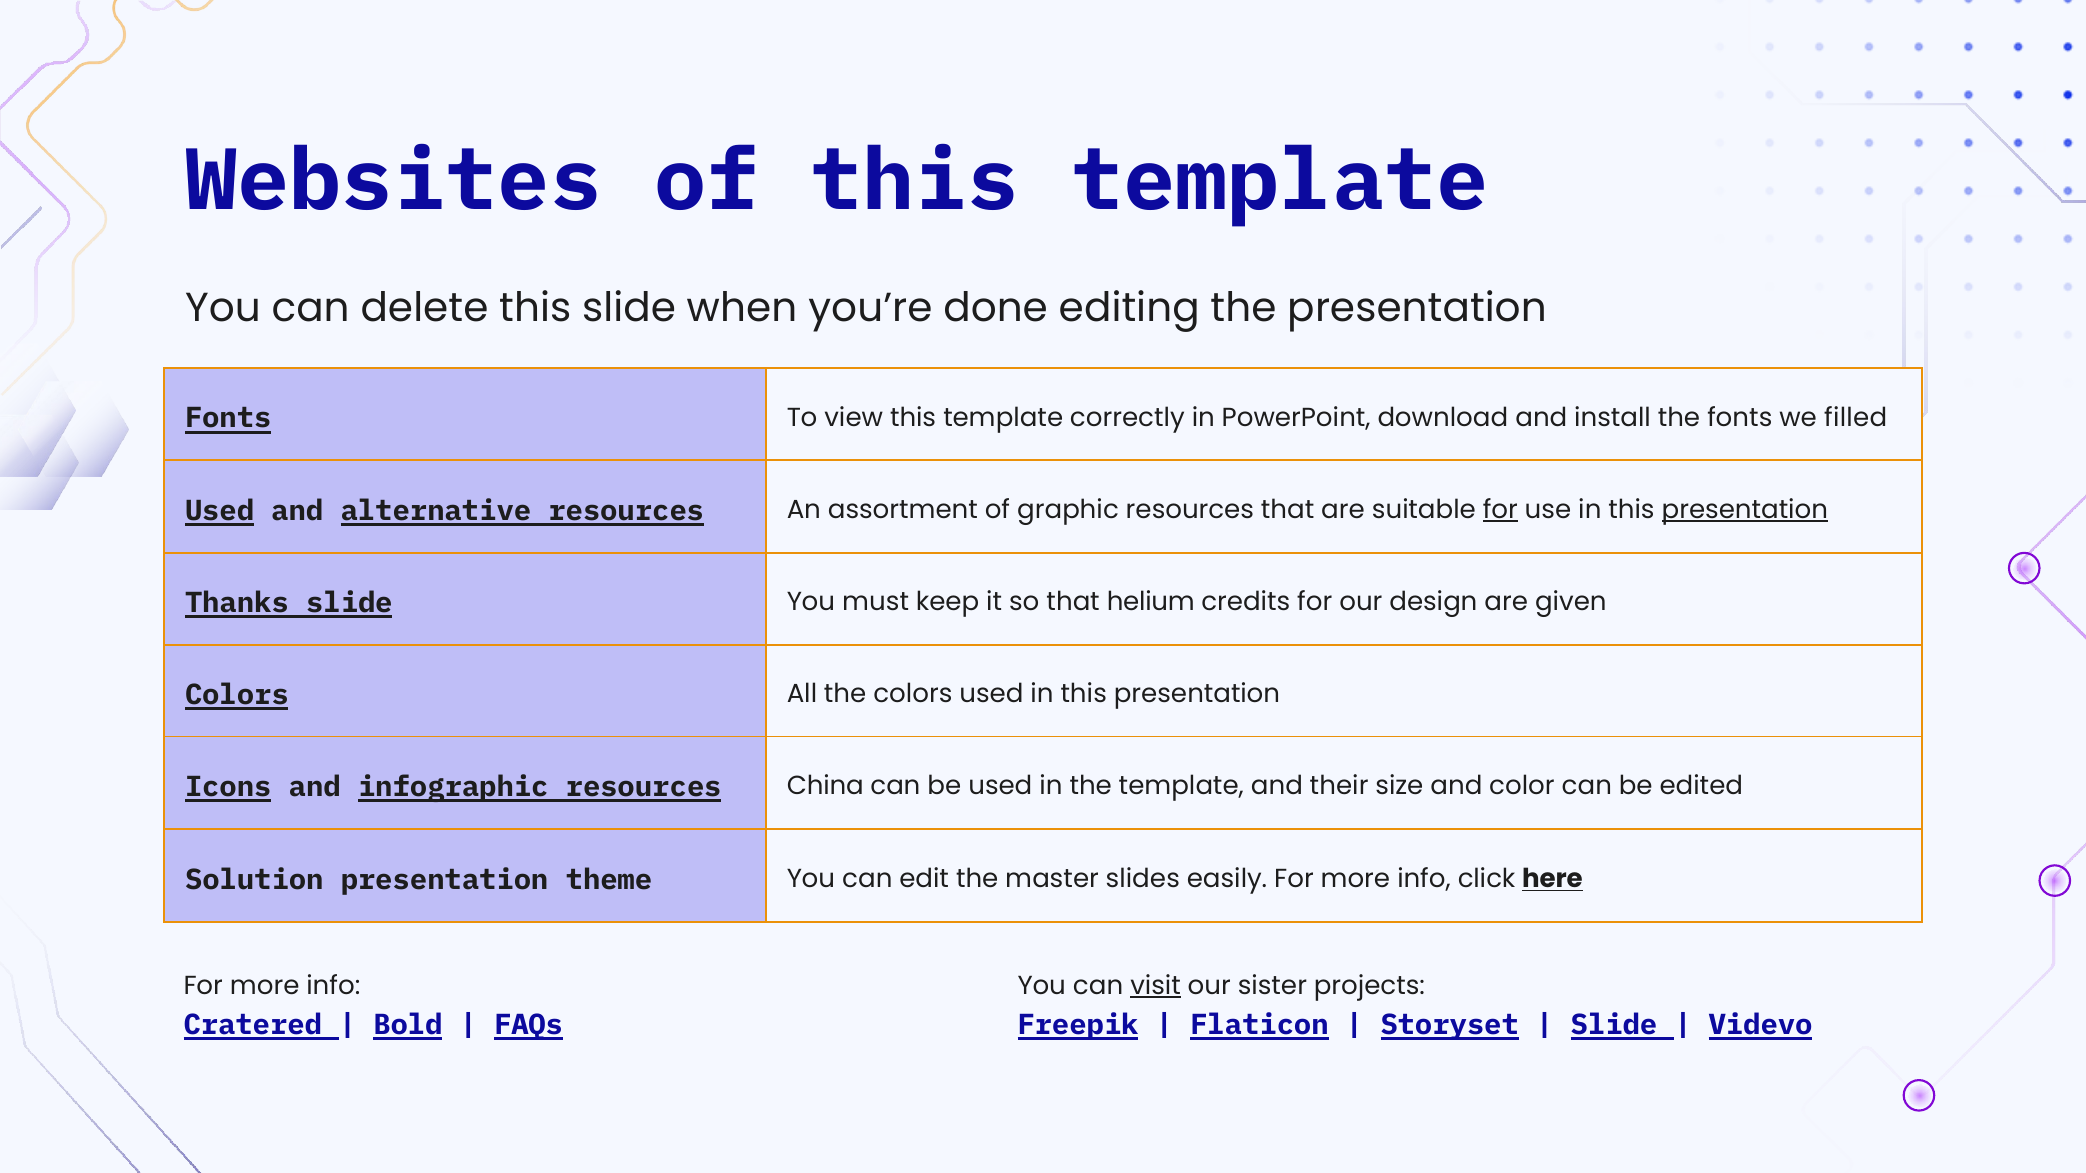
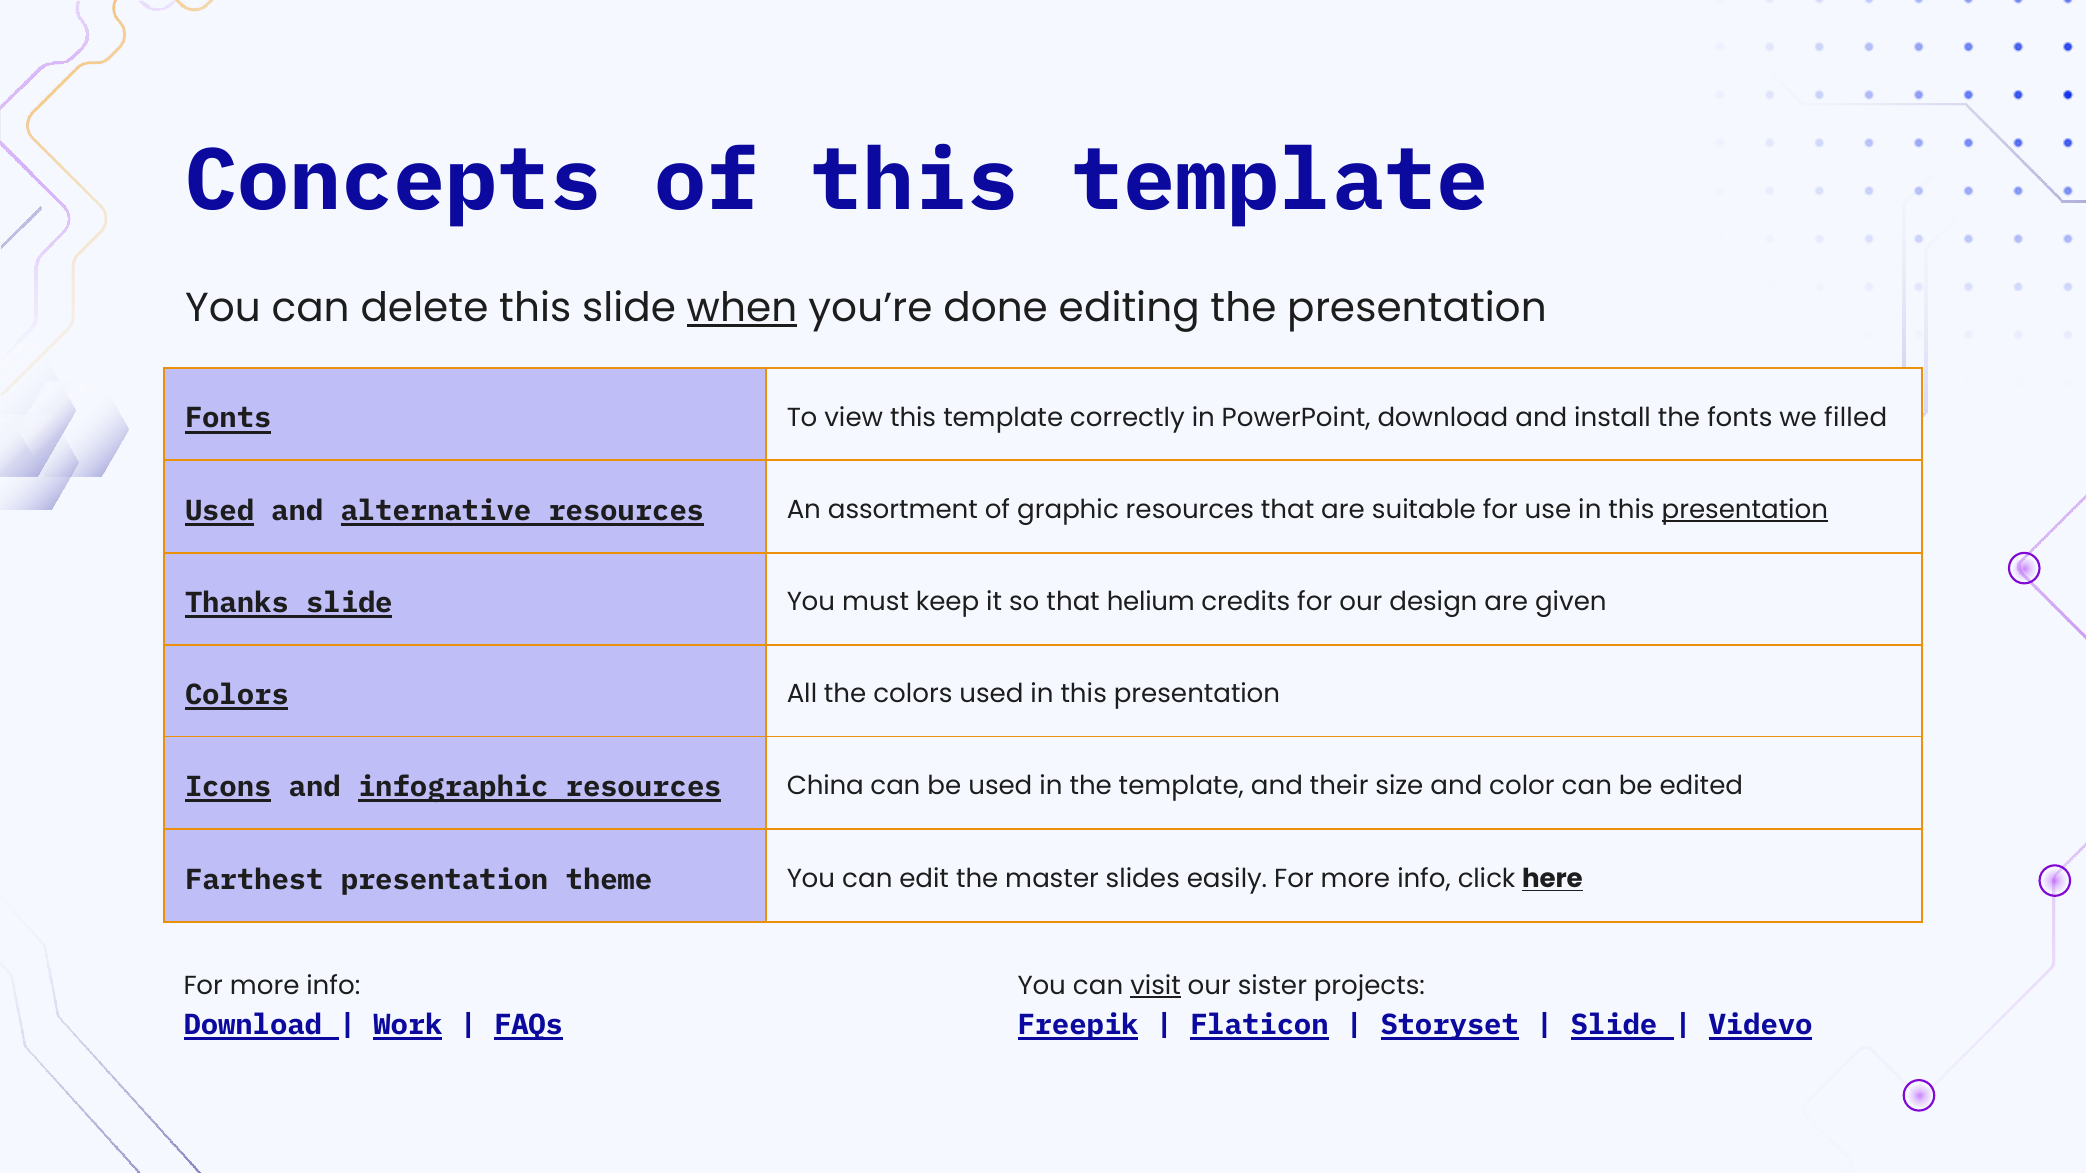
Websites: Websites -> Concepts (394, 181)
when underline: none -> present (742, 308)
for underline: present -> none (1500, 510)
Solution: Solution -> Farthest (254, 880)
Cratered: Cratered -> Download (253, 1025)
Bold: Bold -> Work (408, 1025)
